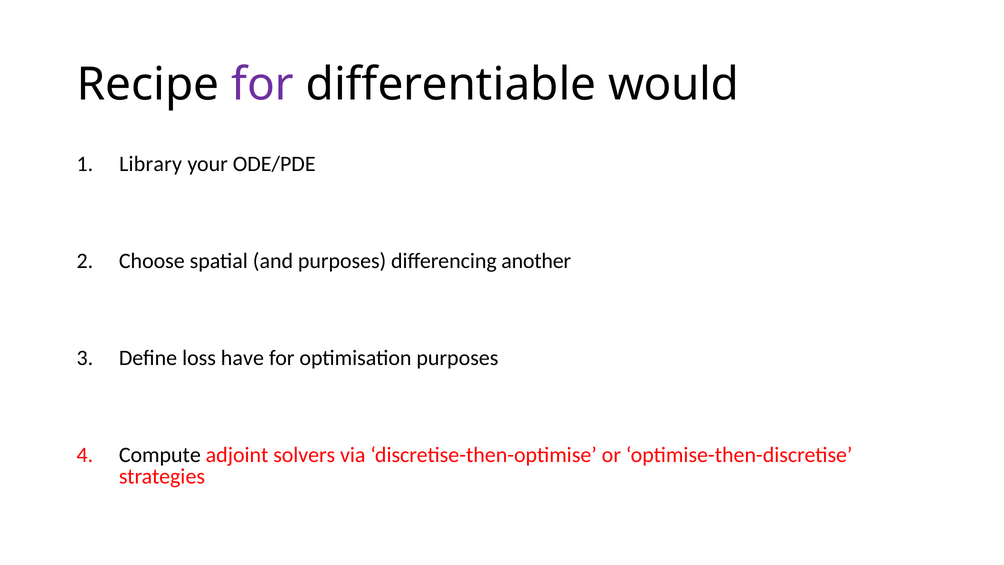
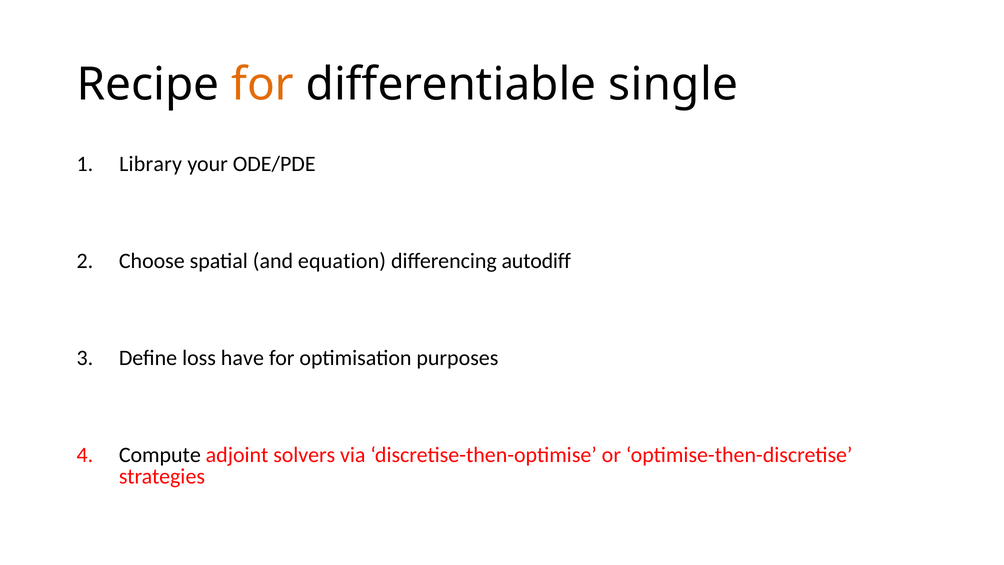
for colour: purple -> orange (263, 84)
would: would -> single (673, 84)
and purposes: purposes -> equation (342, 261)
another: another -> autodiff (536, 261)
